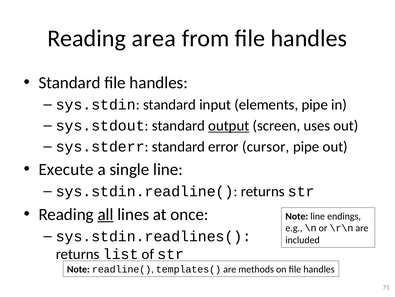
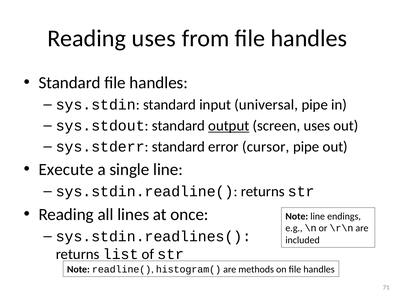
Reading area: area -> uses (154, 38)
elements: elements -> universal (266, 105)
all underline: present -> none (106, 214)
templates(: templates( -> histogram( (188, 269)
